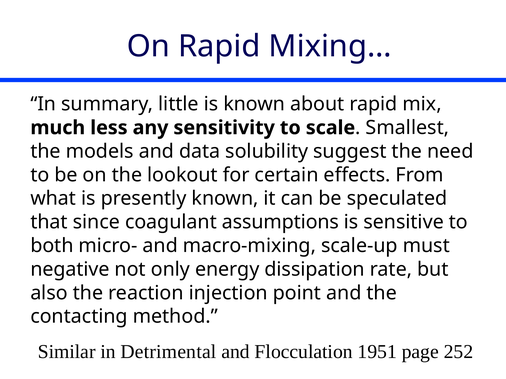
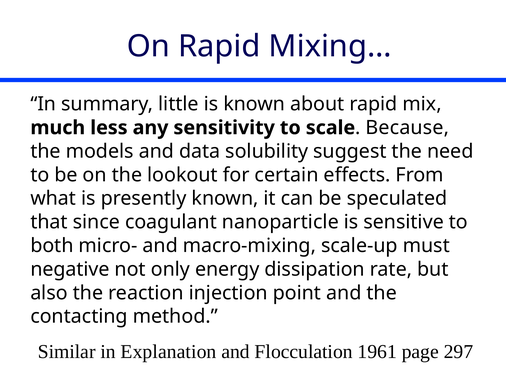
Smallest: Smallest -> Because (407, 128)
assumptions: assumptions -> nanoparticle (280, 222)
Detrimental: Detrimental -> Explanation (169, 352)
1951: 1951 -> 1961 (377, 352)
252: 252 -> 297 (459, 352)
